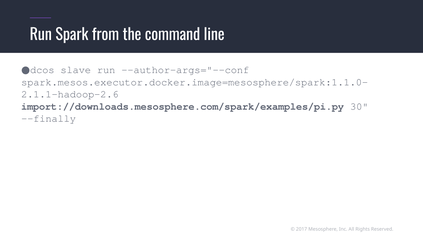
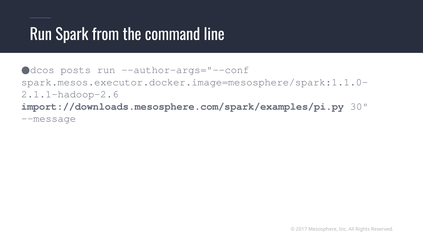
slave: slave -> posts (76, 70)
--finally: --finally -> --message (49, 118)
